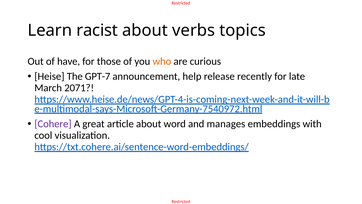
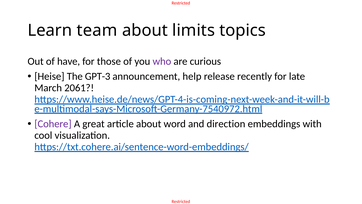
racist: racist -> team (97, 30)
verbs: verbs -> limits (194, 30)
who colour: orange -> purple (162, 61)
GPT-7: GPT-7 -> GPT-3 (98, 76)
2071: 2071 -> 2061 (79, 88)
manages: manages -> direction (226, 124)
